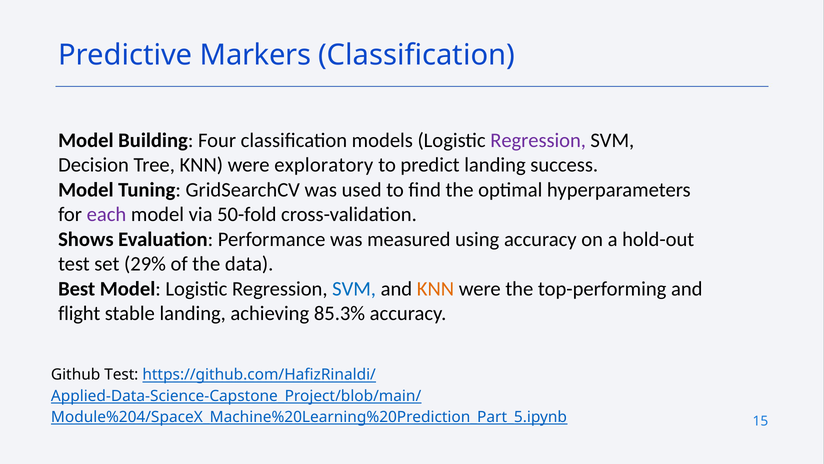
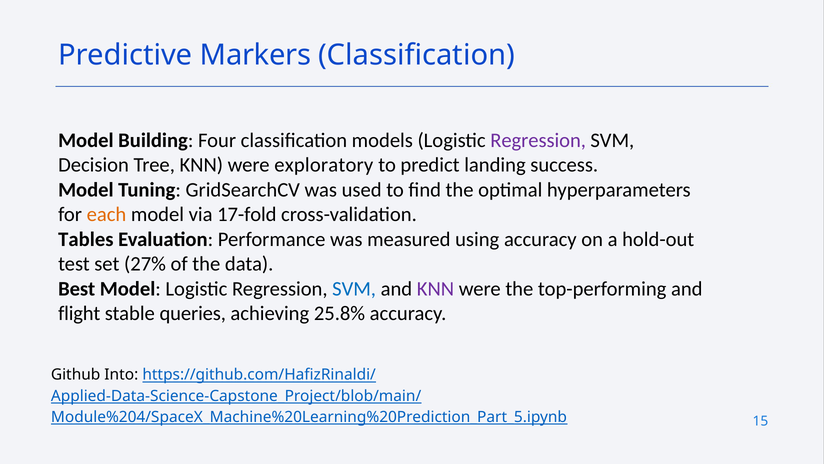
each colour: purple -> orange (106, 214)
50-fold: 50-fold -> 17-fold (247, 214)
Shows: Shows -> Tables (86, 239)
29%: 29% -> 27% (145, 264)
KNN colour: orange -> purple (435, 289)
stable landing: landing -> queries (193, 313)
85.3%: 85.3% -> 25.8% (340, 313)
Github Test: Test -> Into (121, 374)
